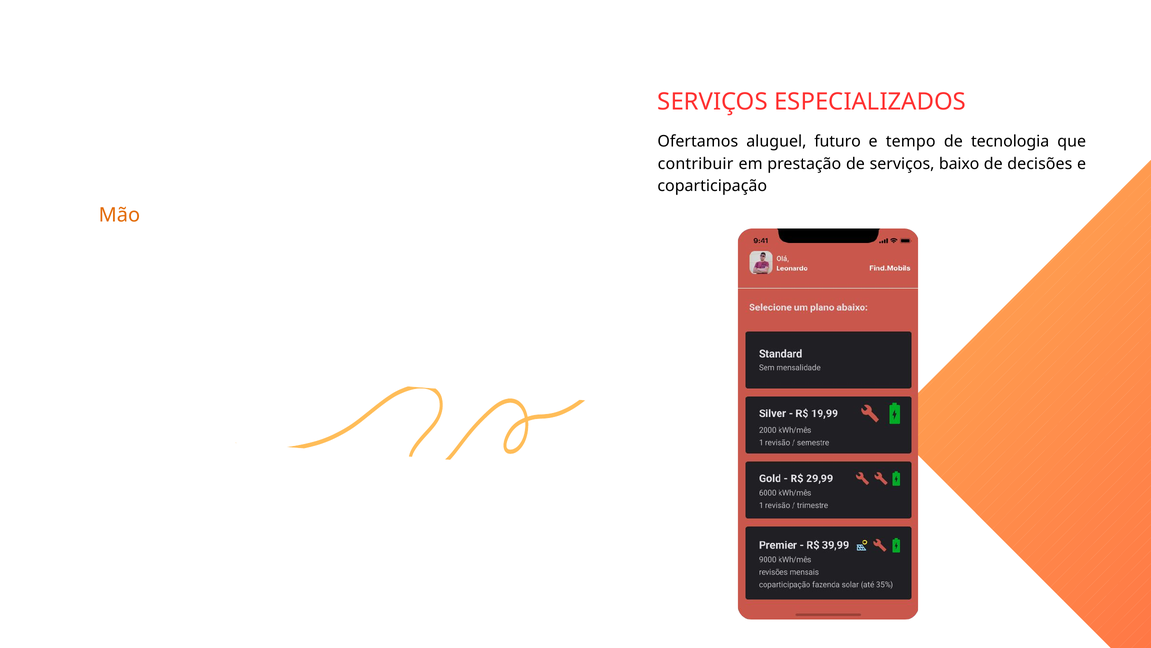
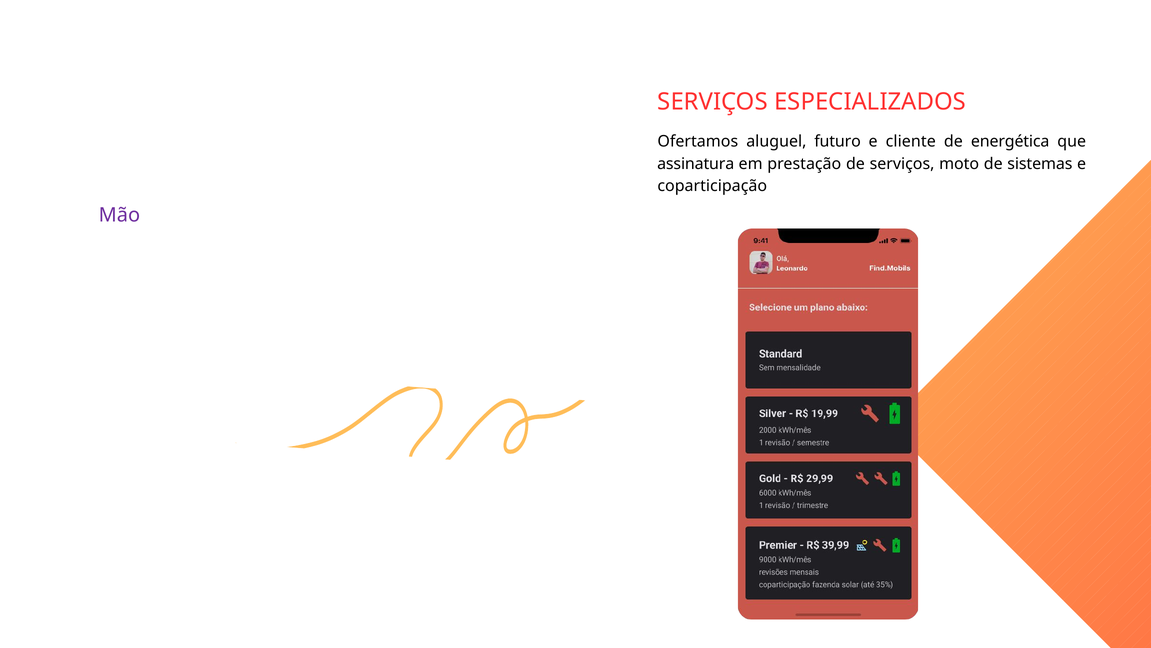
e tempo: tempo -> cliente (911, 141)
tecnologia: tecnologia -> energética (1010, 141)
contribuir: contribuir -> assinatura (696, 164)
baixo: baixo -> moto (959, 164)
decisões: decisões -> sistemas (1040, 164)
Mão colour: orange -> purple (119, 215)
